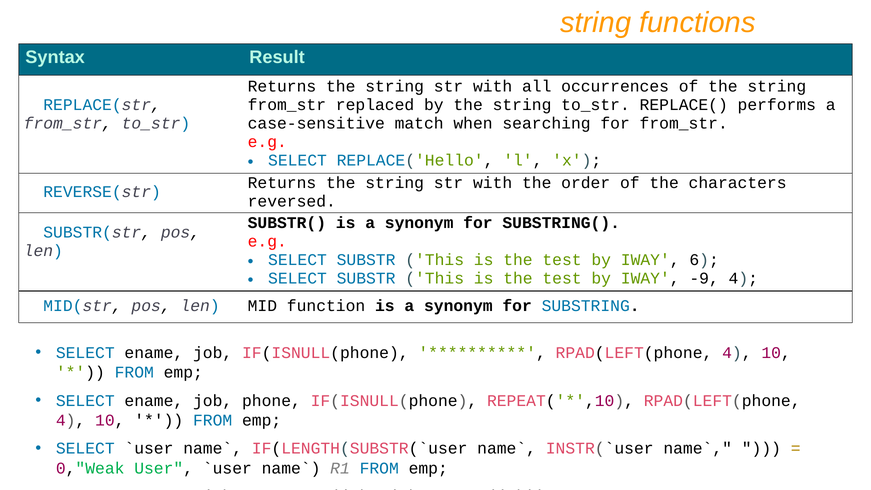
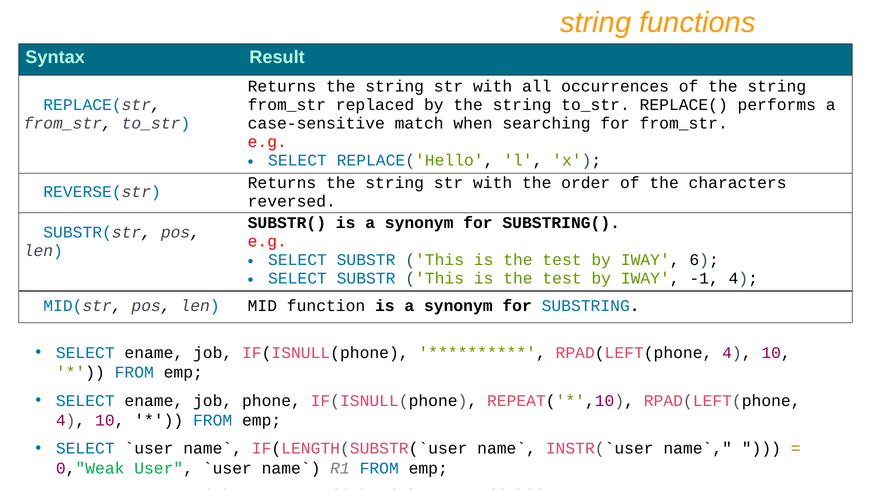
-9: -9 -> -1 (704, 278)
